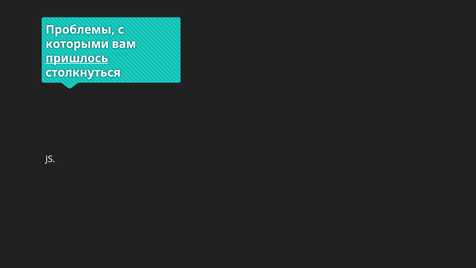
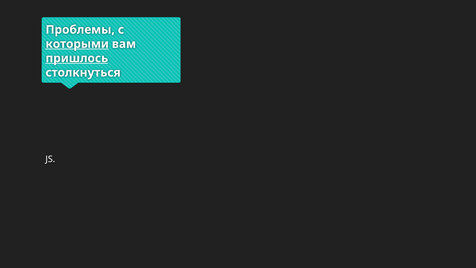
которыми underline: none -> present (77, 44)
